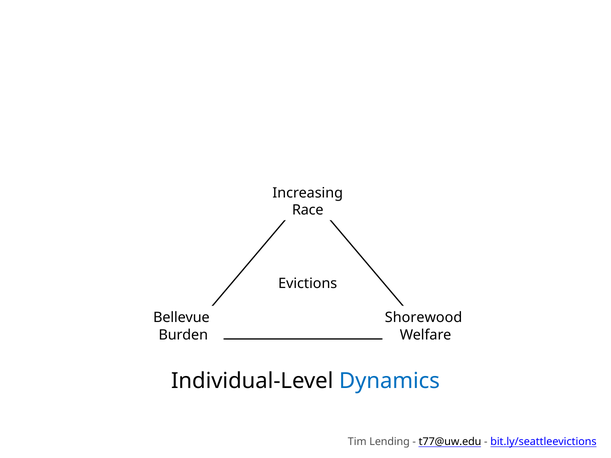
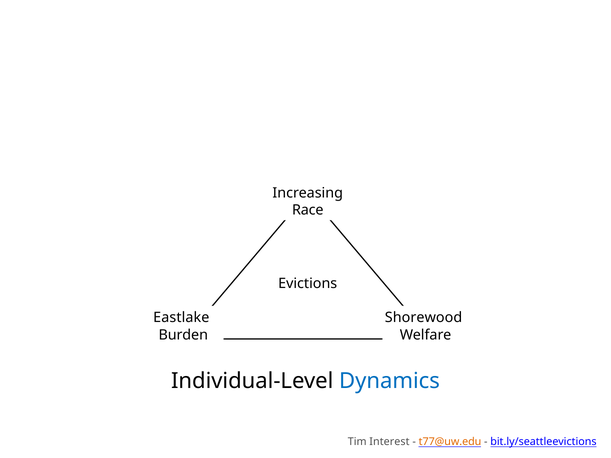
Bellevue: Bellevue -> Eastlake (181, 318)
Lending: Lending -> Interest (389, 442)
t77@uw.edu colour: black -> orange (450, 442)
